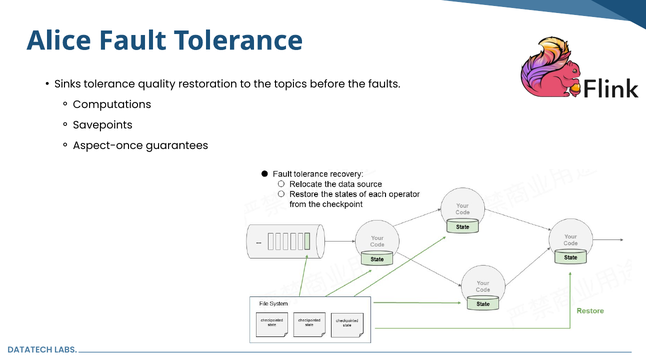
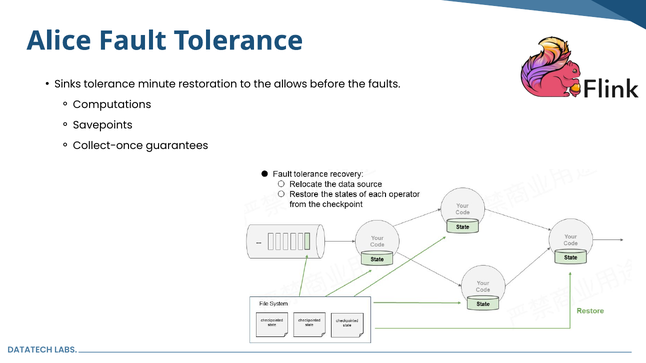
quality: quality -> minute (157, 84)
topics: topics -> allows (291, 84)
Aspect-once: Aspect-once -> Collect-once (108, 146)
